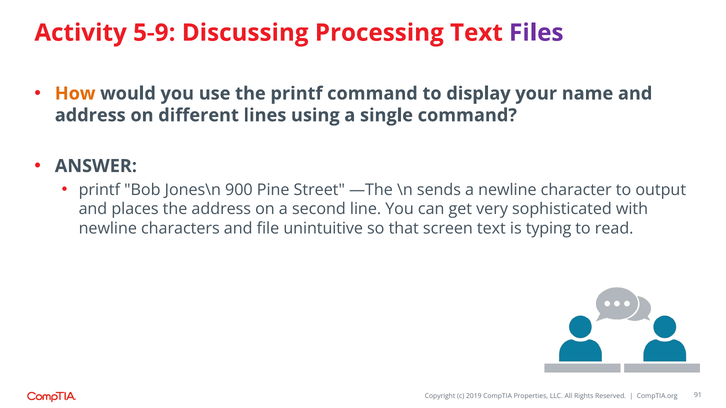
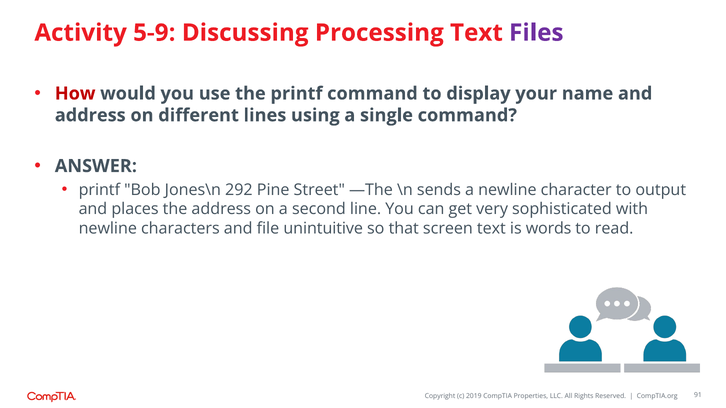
How colour: orange -> red (75, 94)
900: 900 -> 292 (239, 190)
typing: typing -> words (549, 229)
